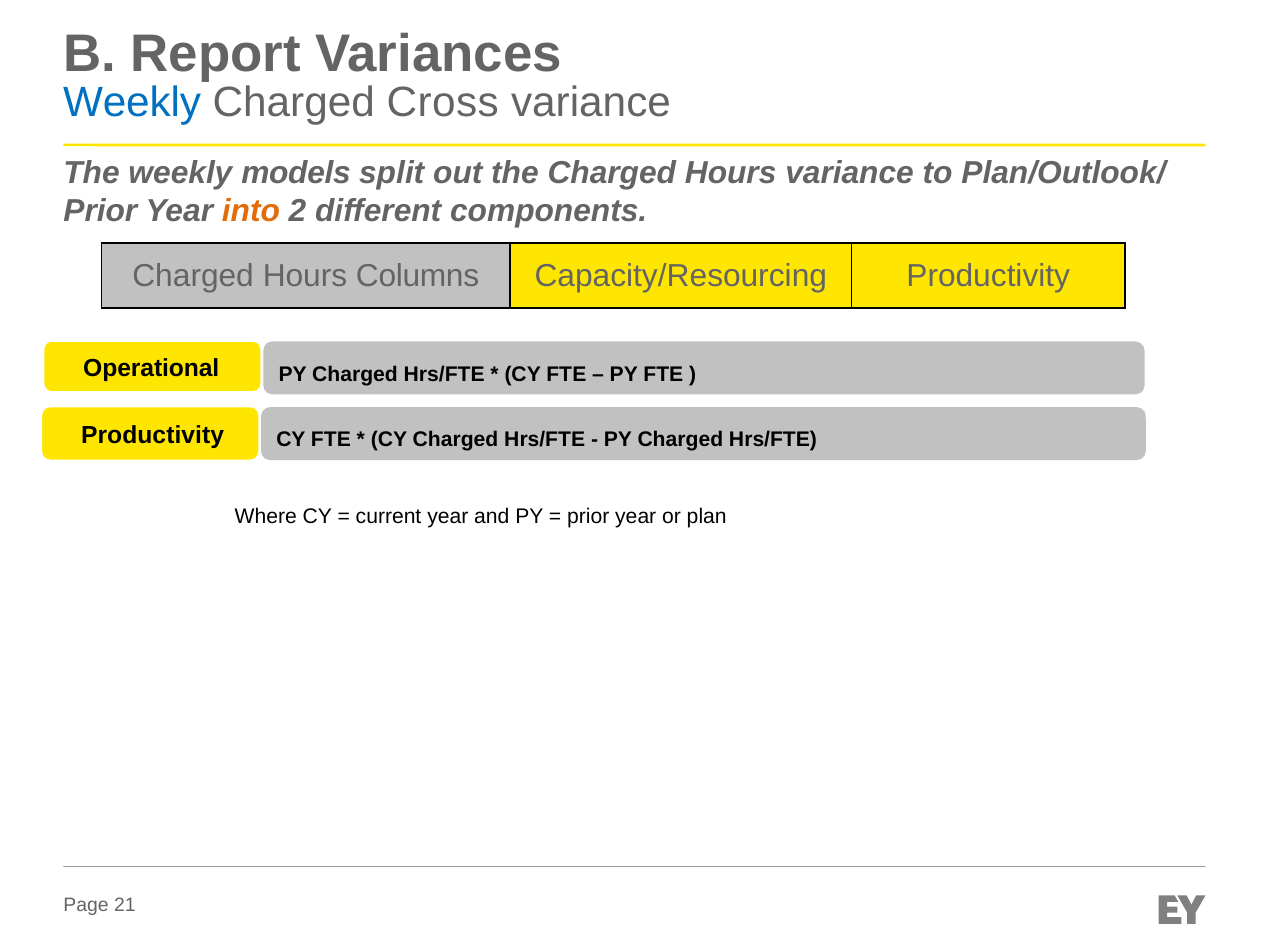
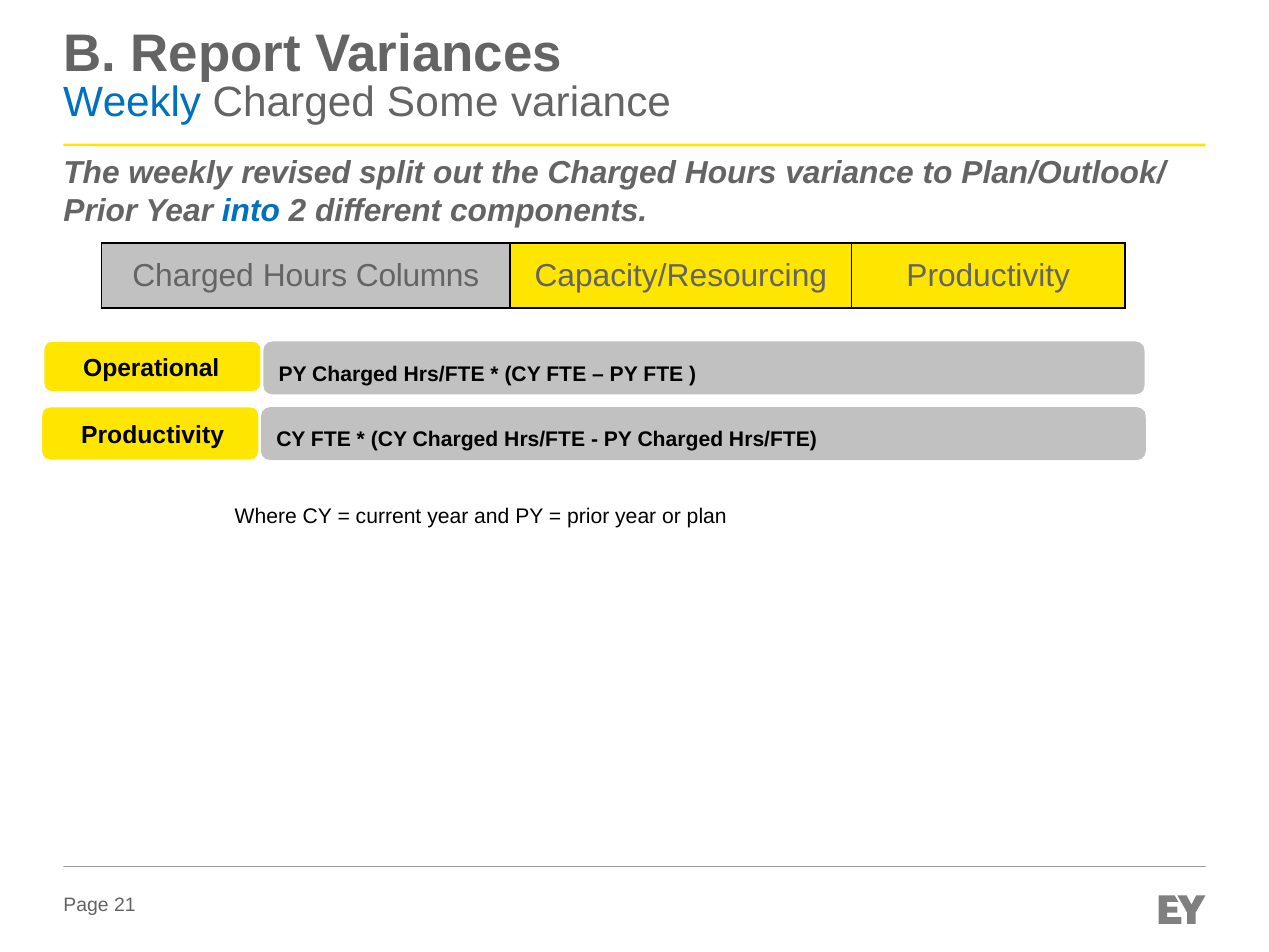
Cross: Cross -> Some (443, 102)
models: models -> revised (296, 173)
into colour: orange -> blue (251, 211)
